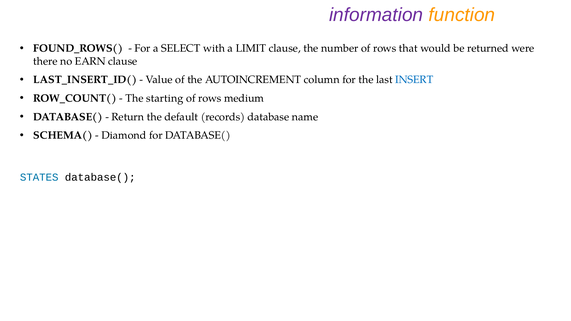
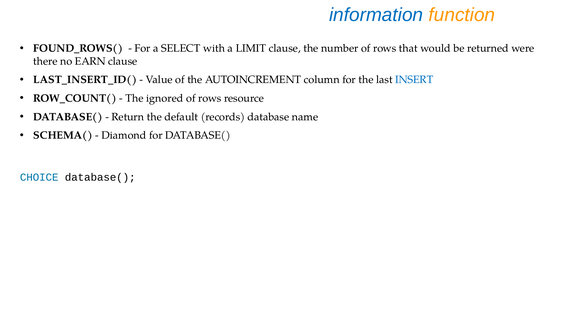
information colour: purple -> blue (376, 15)
starting: starting -> ignored (165, 98)
medium: medium -> resource (244, 98)
STATES: STATES -> CHOICE (39, 177)
